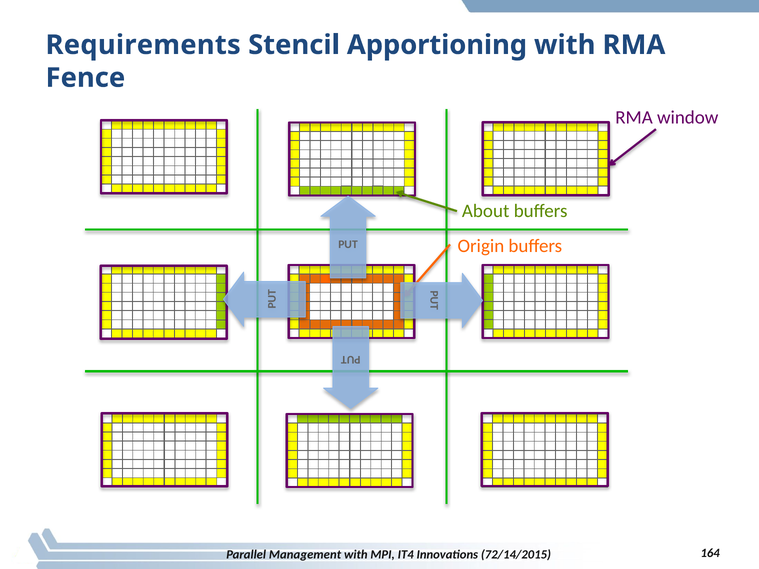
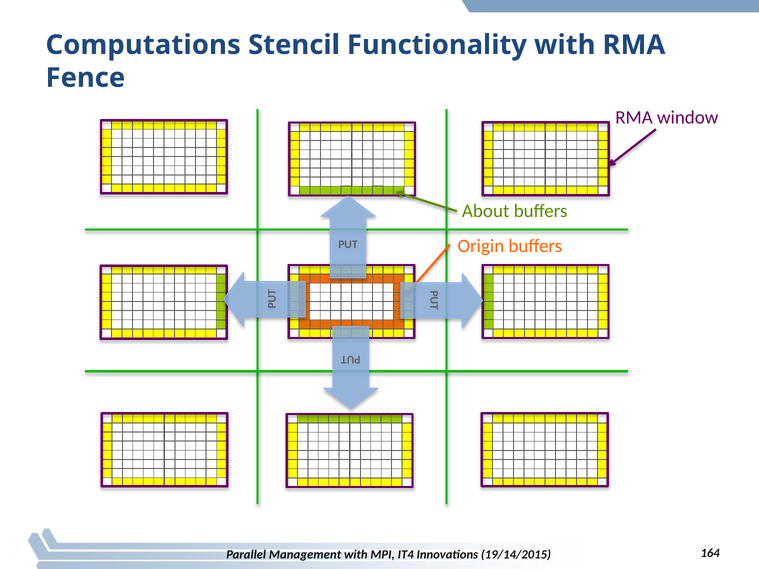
Requirements: Requirements -> Computations (143, 45)
Apportioning: Apportioning -> Functionality (437, 45)
72/14/2015: 72/14/2015 -> 19/14/2015 (516, 555)
